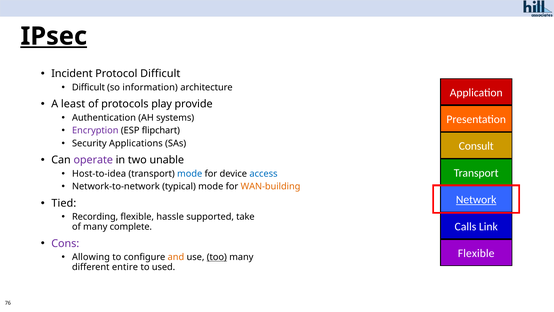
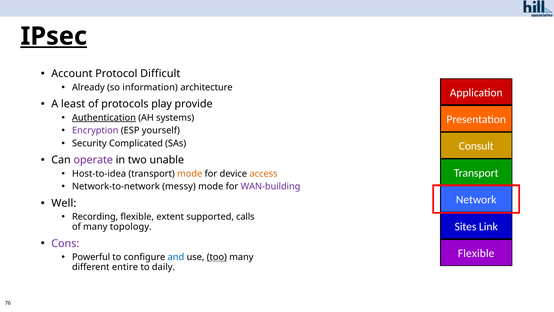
Incident: Incident -> Account (72, 74)
Difficult: Difficult -> Already (88, 87)
Authentication underline: none -> present (104, 118)
flipchart: flipchart -> yourself (161, 130)
Applications: Applications -> Complicated (136, 143)
mode colour: blue -> orange (190, 174)
access colour: blue -> orange (263, 174)
typical: typical -> messy (179, 186)
WAN-building colour: orange -> purple (271, 186)
Network underline: present -> none (476, 200)
Tied: Tied -> Well (64, 203)
hassle: hassle -> extent (170, 217)
take: take -> calls (245, 217)
Calls: Calls -> Sites (466, 226)
complete: complete -> topology (131, 227)
Allowing: Allowing -> Powerful (91, 257)
and colour: orange -> blue (176, 257)
used: used -> daily (163, 267)
